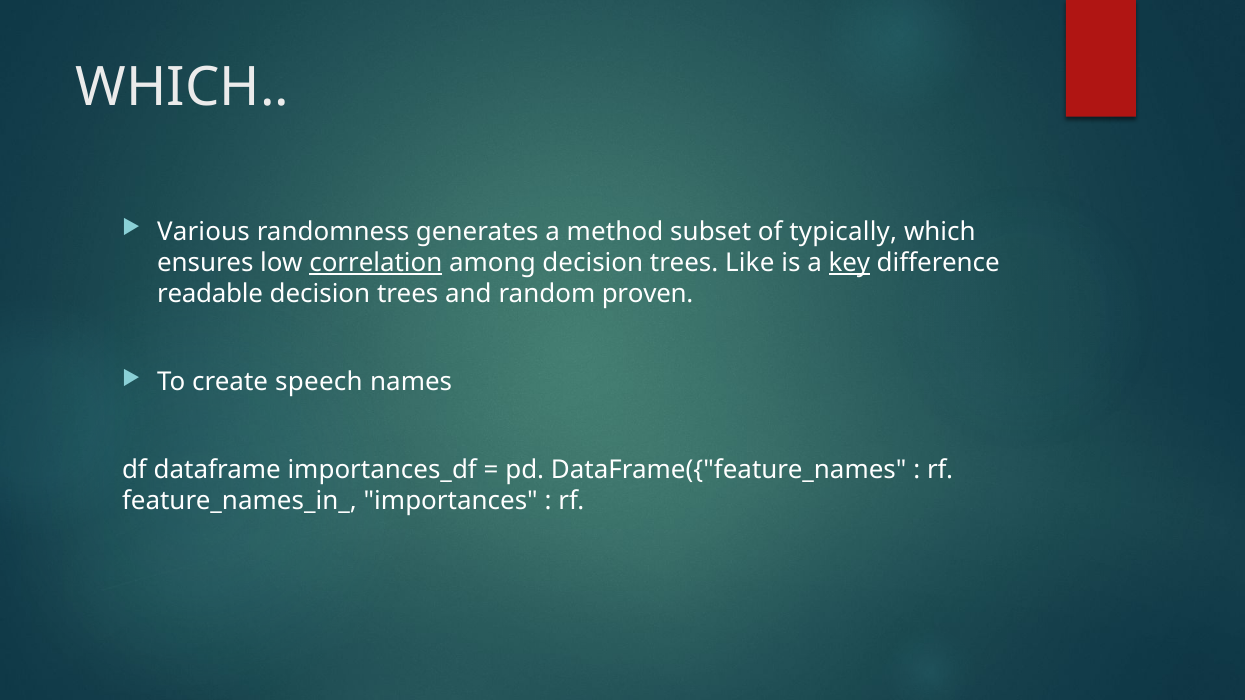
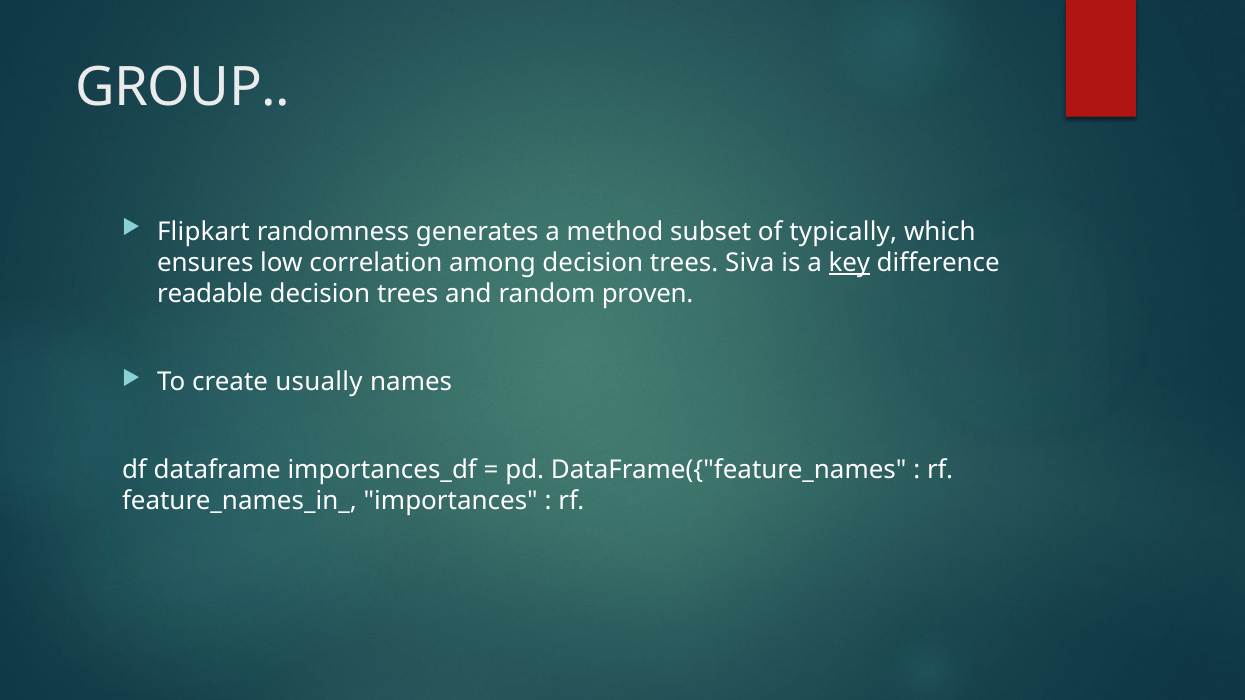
WHICH: WHICH -> GROUP (183, 87)
Various: Various -> Flipkart (203, 232)
correlation underline: present -> none (376, 263)
Like: Like -> Siva (750, 263)
speech: speech -> usually (319, 382)
